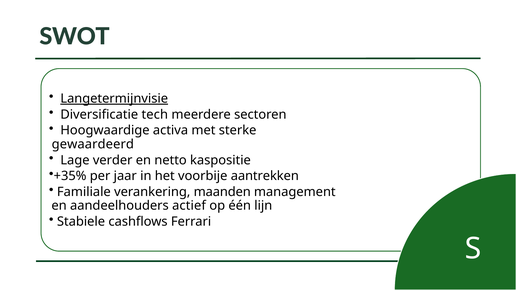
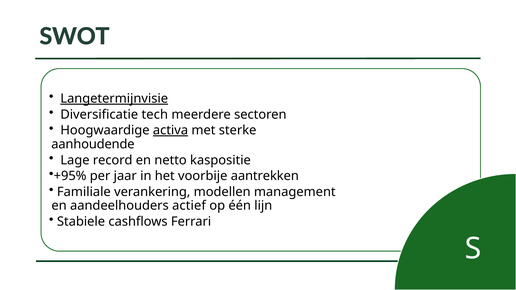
activa underline: none -> present (171, 130)
gewaardeerd: gewaardeerd -> aanhoudende (93, 144)
verder: verder -> record (113, 160)
+35%: +35% -> +95% (70, 176)
maanden: maanden -> modellen (222, 192)
